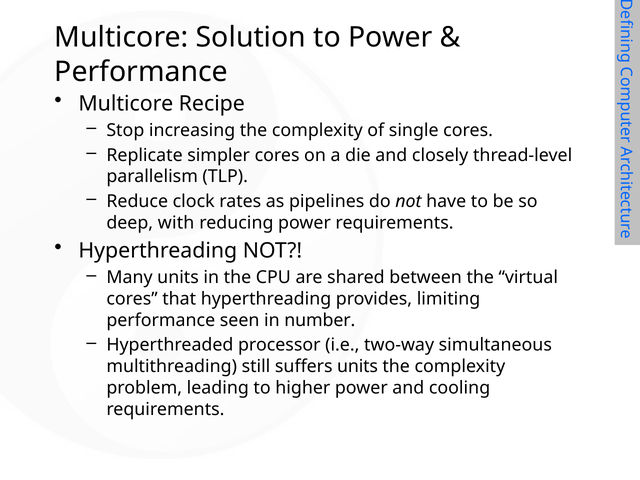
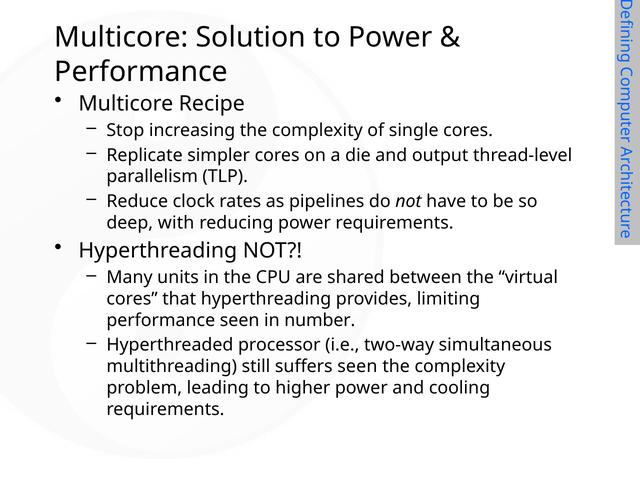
closely: closely -> output (440, 155)
suffers units: units -> seen (357, 366)
